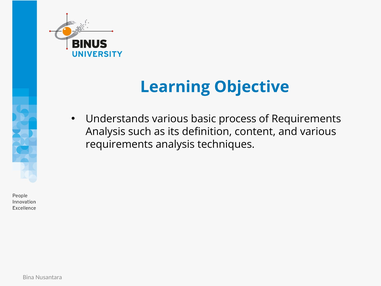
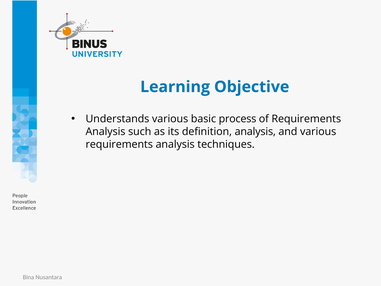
definition content: content -> analysis (255, 132)
